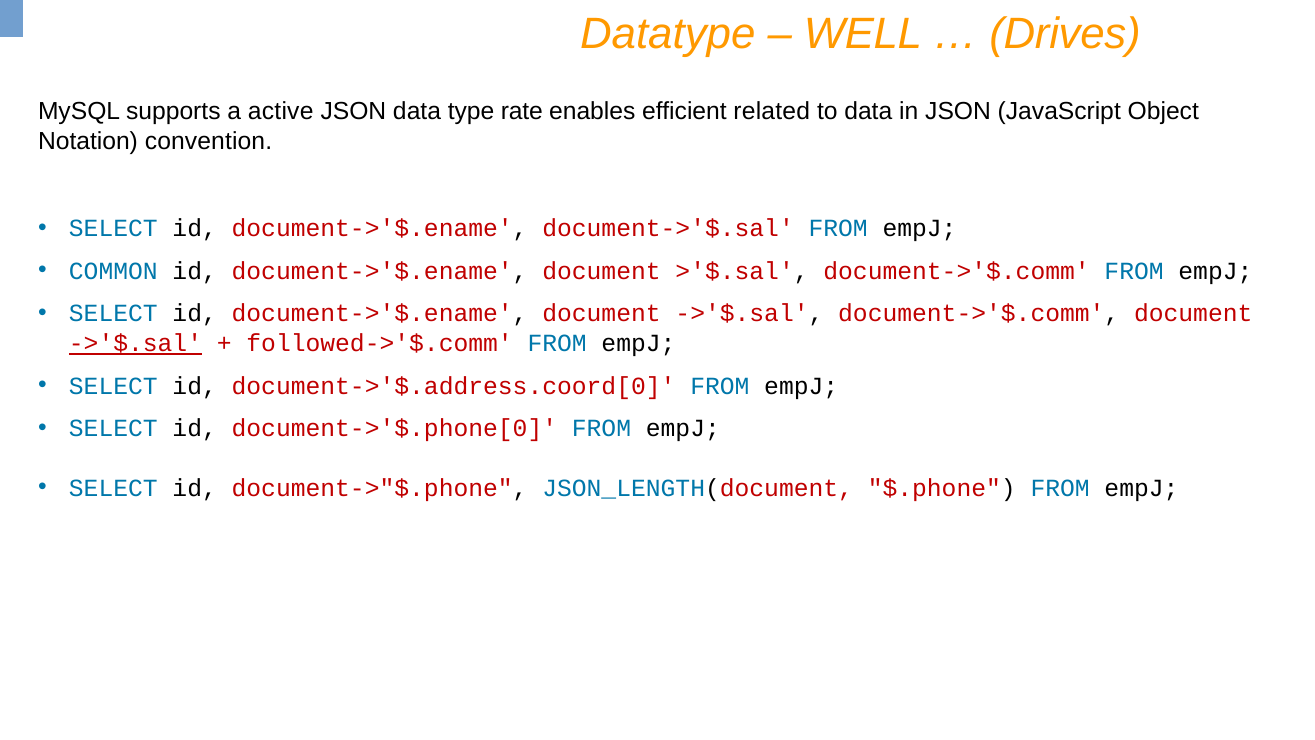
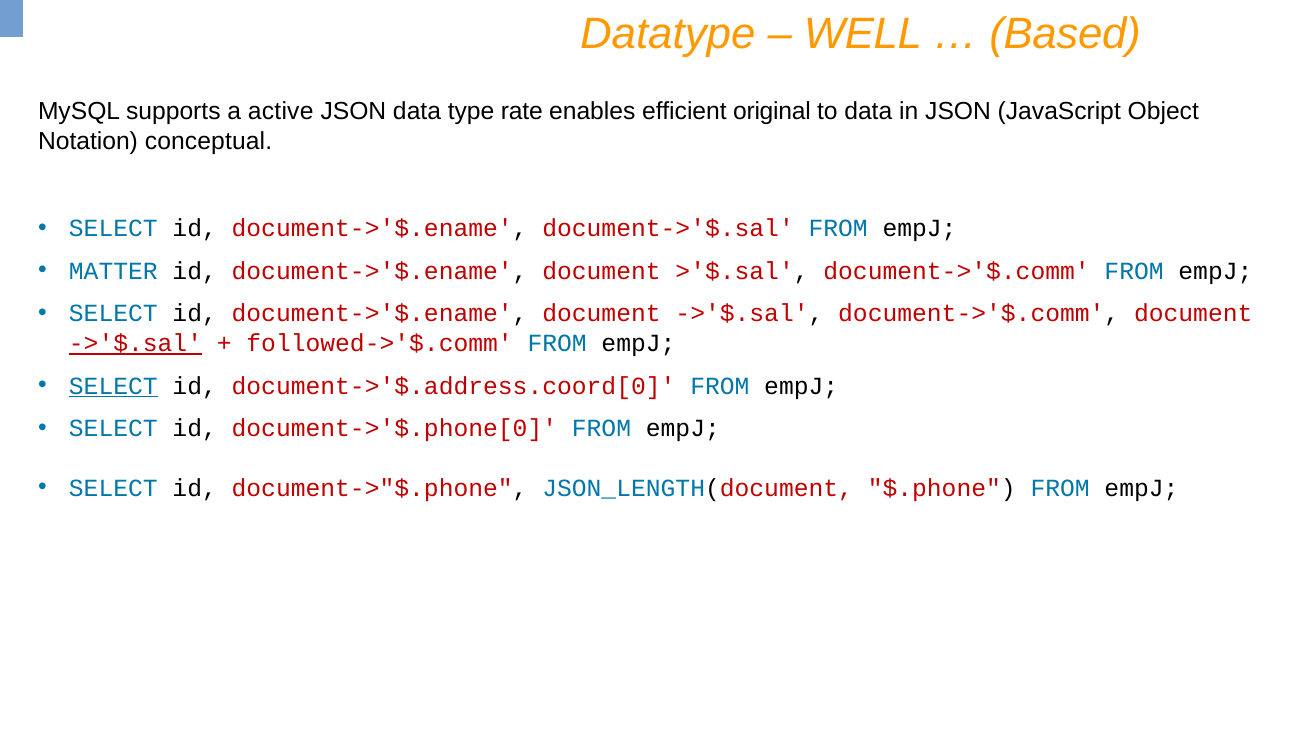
Drives: Drives -> Based (1065, 34)
related: related -> original (772, 112)
convention: convention -> conceptual (208, 141)
COMMON: COMMON -> MATTER (113, 271)
SELECT underline: none -> present (113, 386)
